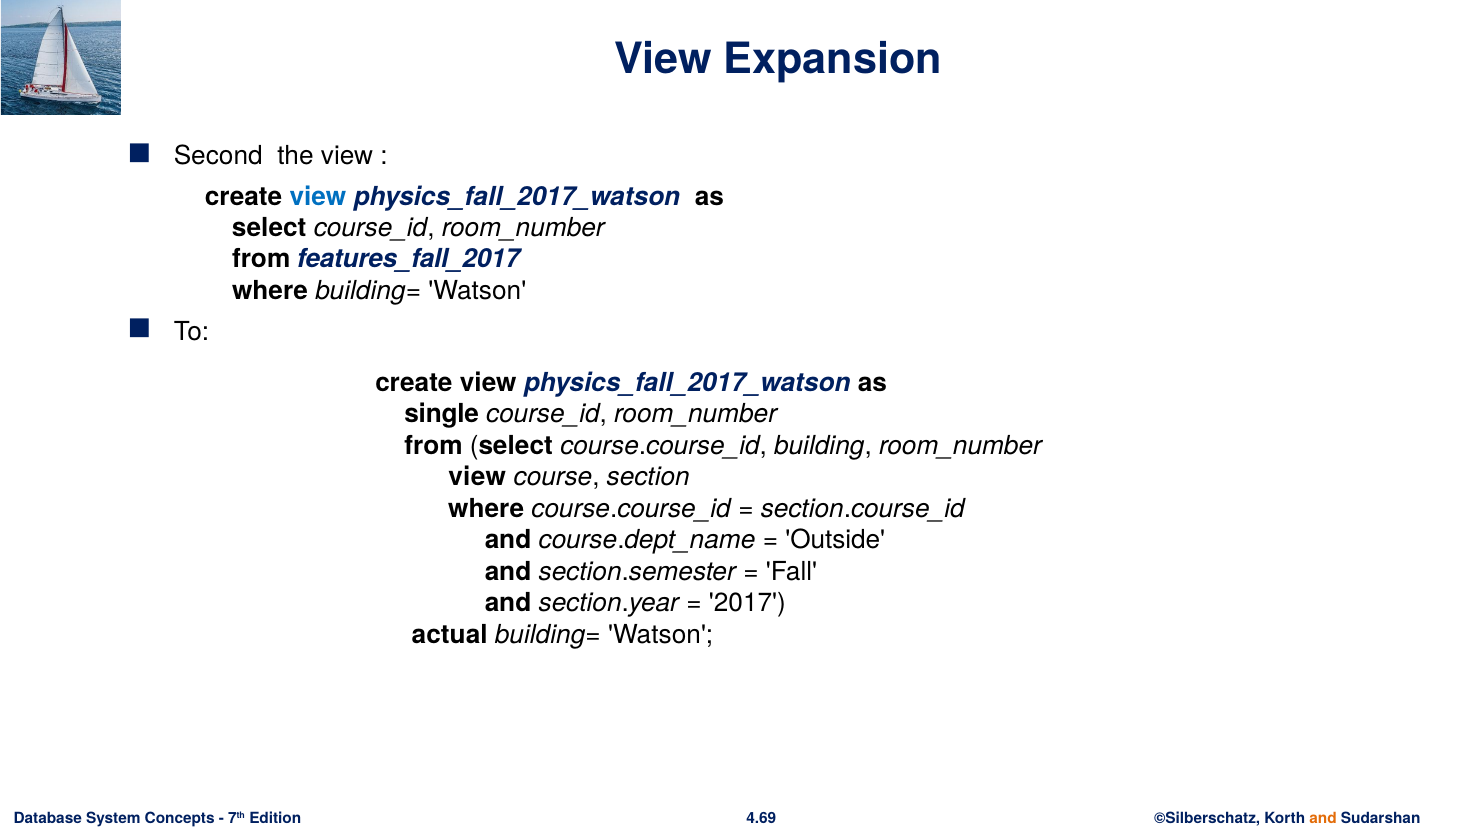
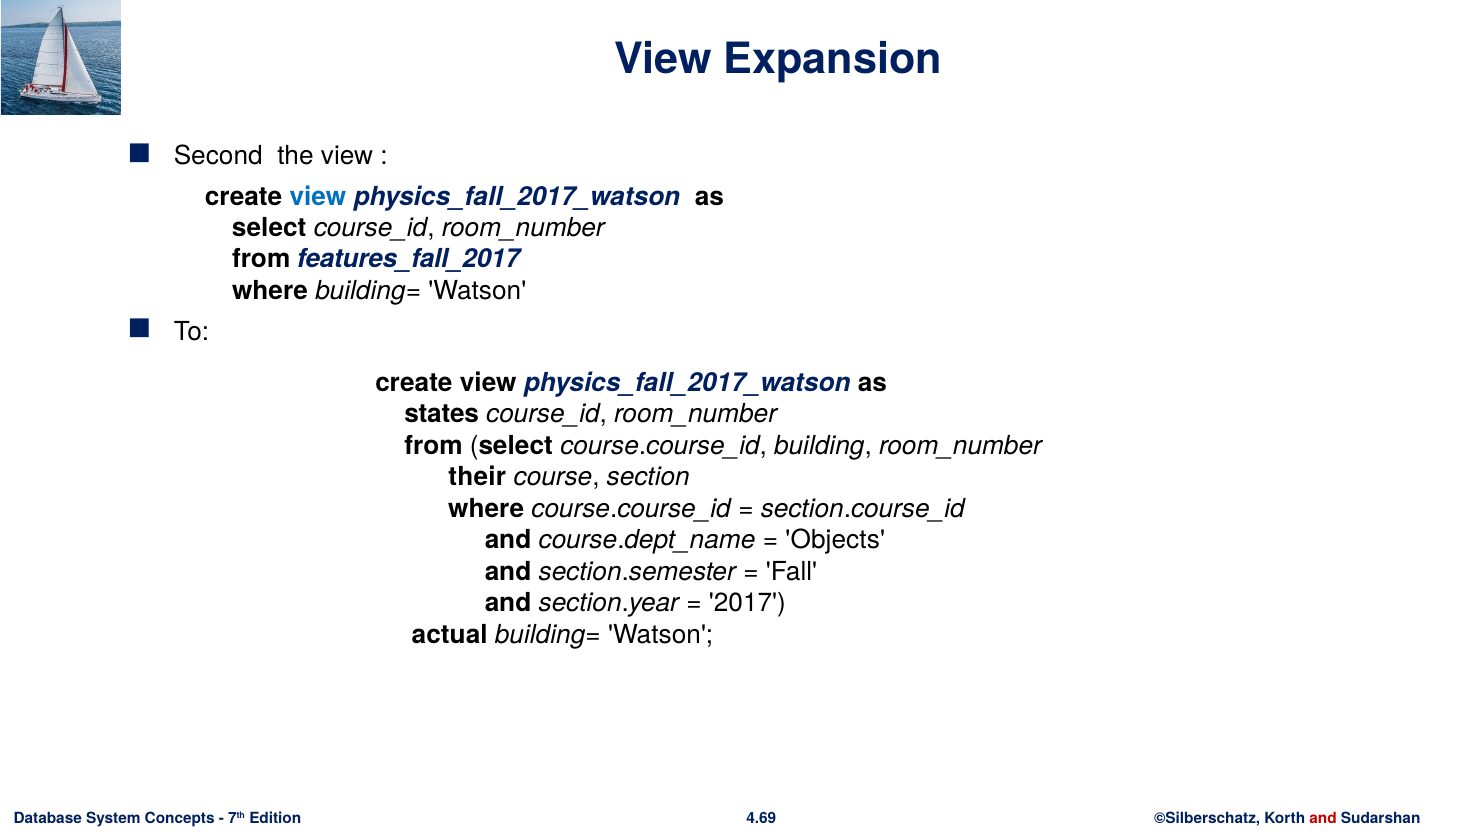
single: single -> states (442, 415)
view: view -> their (477, 478)
Outside: Outside -> Objects (835, 540)
and colour: orange -> red (1323, 819)
